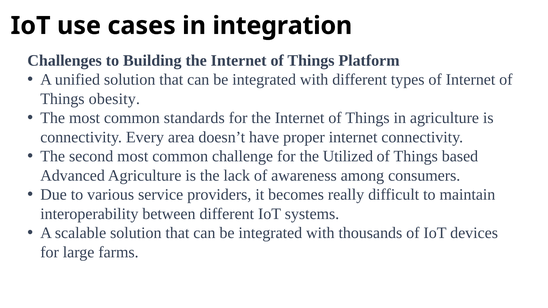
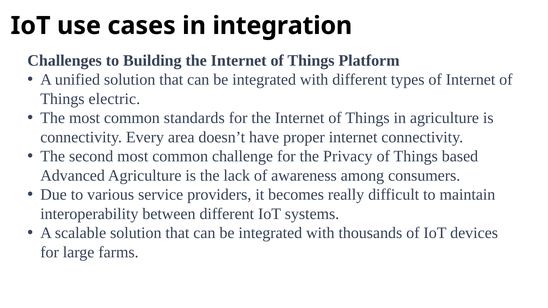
obesity: obesity -> electric (114, 99)
Utilized: Utilized -> Privacy (348, 156)
